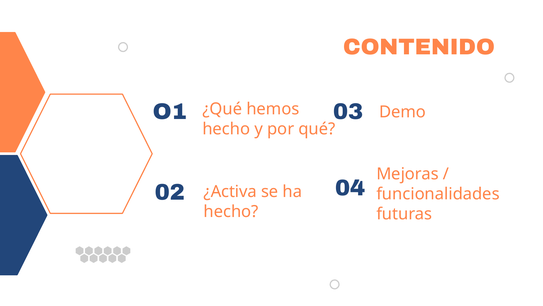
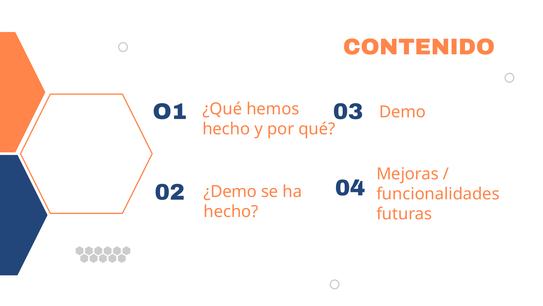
¿Activa: ¿Activa -> ¿Demo (230, 191)
